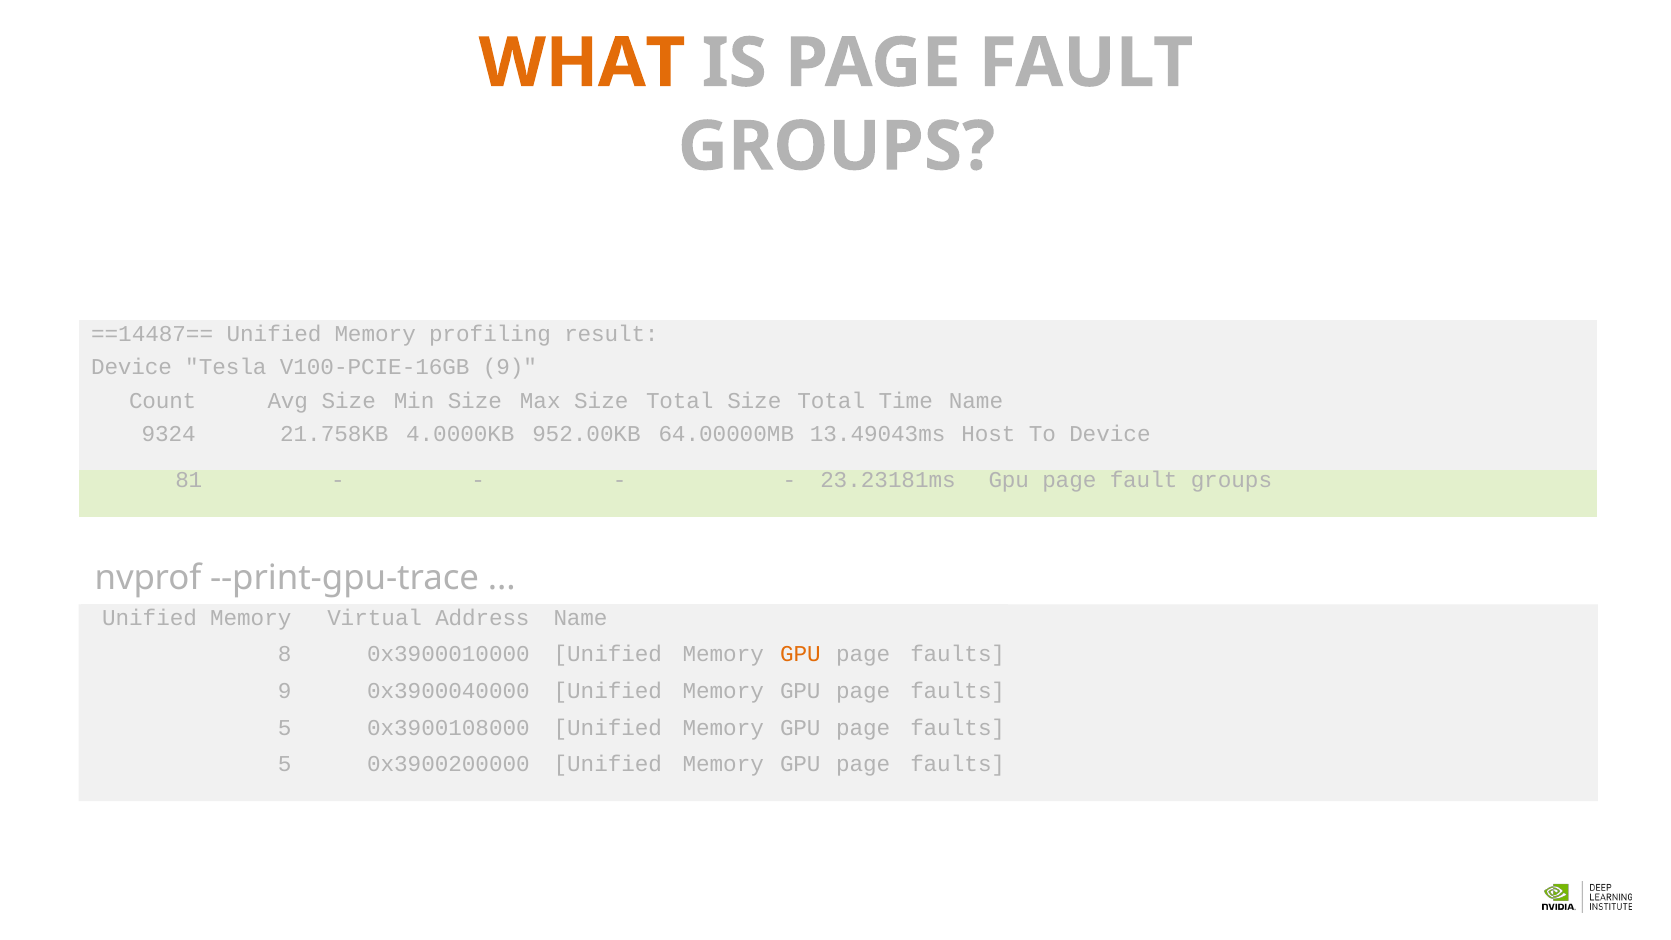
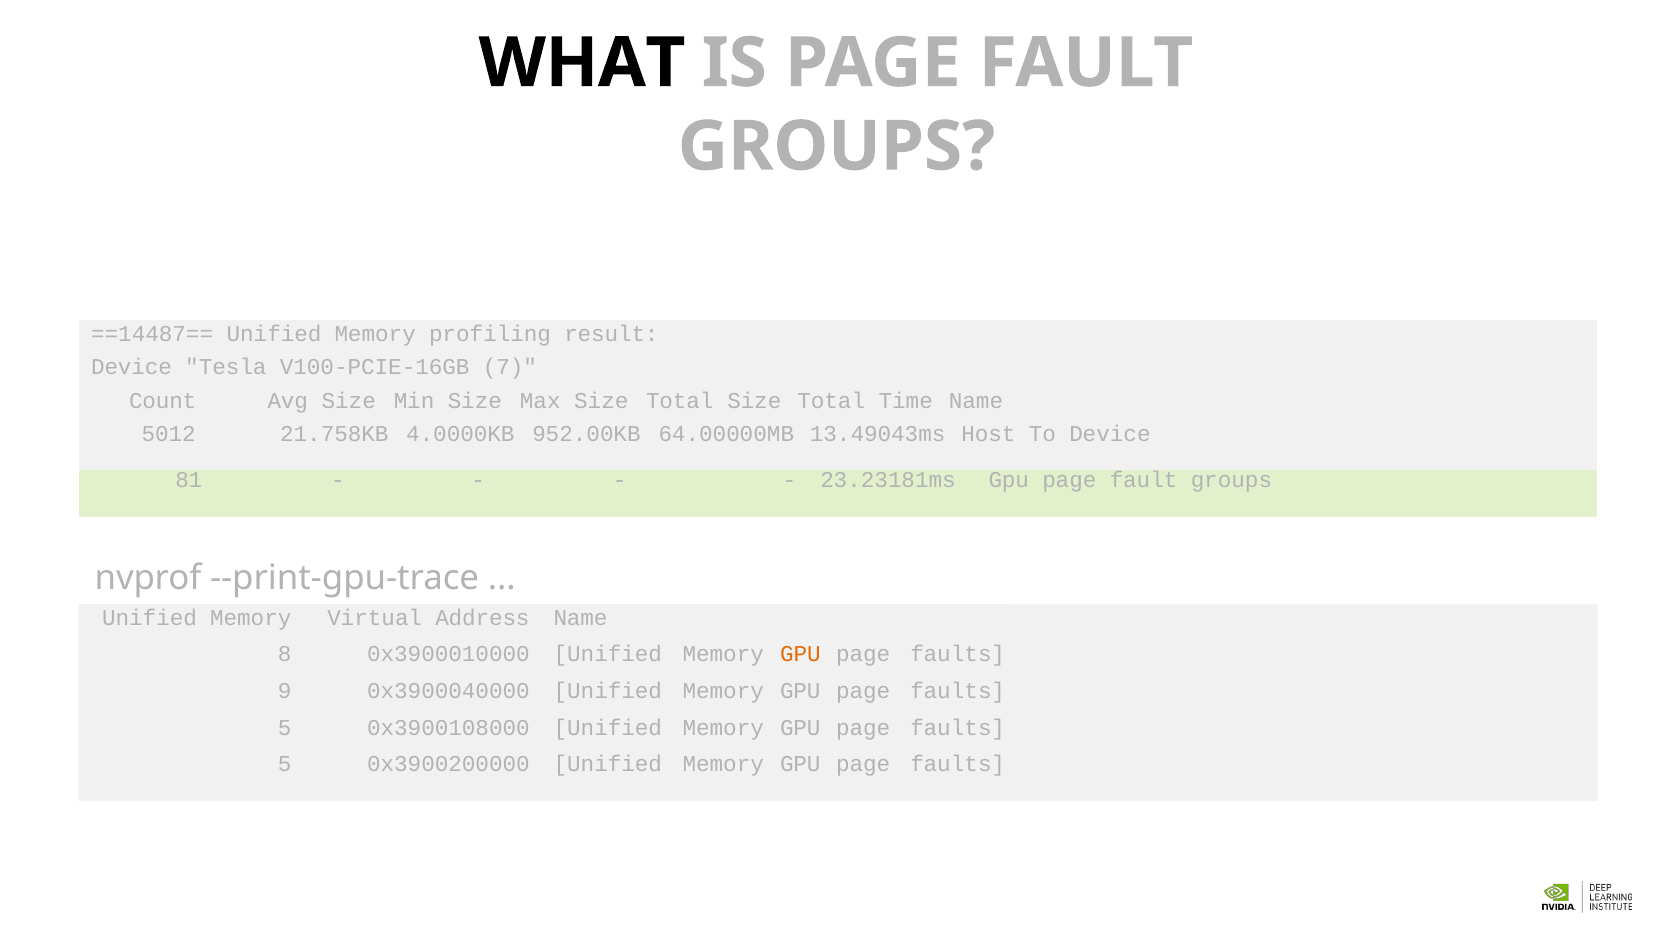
WHAT colour: orange -> black (582, 63)
V100-PCIE-16GB 9: 9 -> 7 (510, 367)
9324: 9324 -> 5012 (169, 434)
